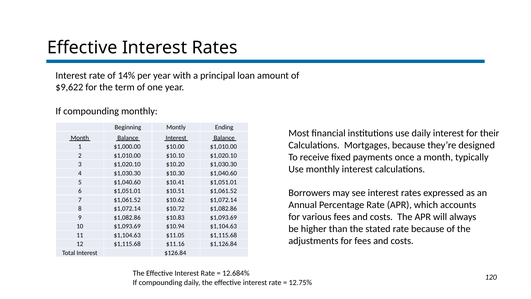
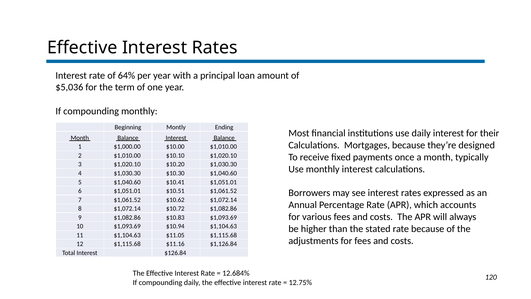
14%: 14% -> 64% (126, 75)
$9,622: $9,622 -> $5,036 (69, 87)
